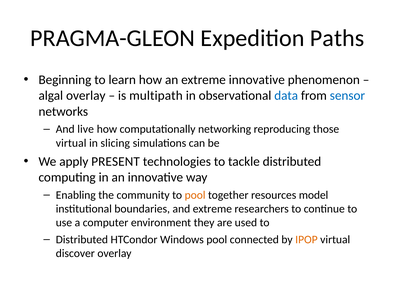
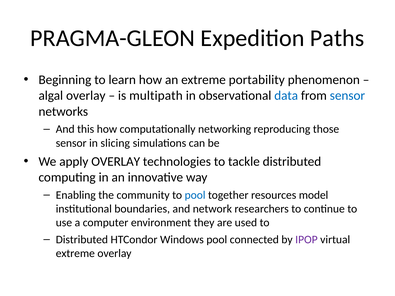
extreme innovative: innovative -> portability (257, 80)
live: live -> this (86, 129)
virtual: virtual -> sensor (71, 143)
apply PRESENT: PRESENT -> OVERLAY (116, 162)
pool colour: orange -> blue (195, 195)
and extreme: extreme -> network (212, 209)
IPOP colour: orange -> purple (306, 240)
discover: discover -> extreme (75, 254)
